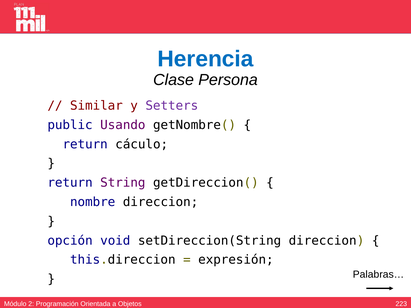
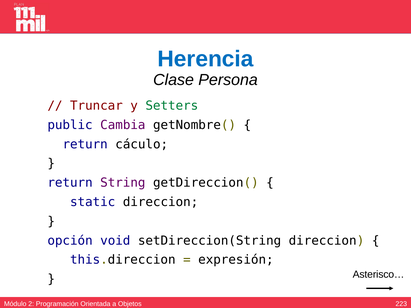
Similar: Similar -> Truncar (96, 106)
Setters colour: purple -> green (172, 106)
Usando: Usando -> Cambia (123, 125)
nombre: nombre -> static (93, 202)
Palabras…: Palabras… -> Asterisco… (379, 275)
